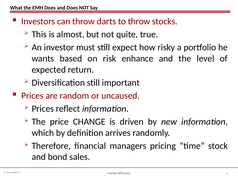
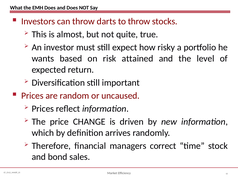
enhance: enhance -> attained (138, 58)
pricing: pricing -> correct (163, 145)
